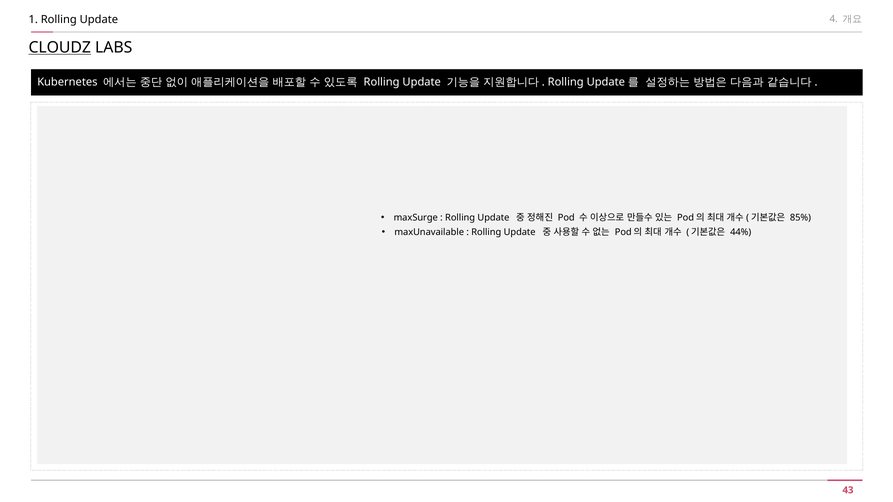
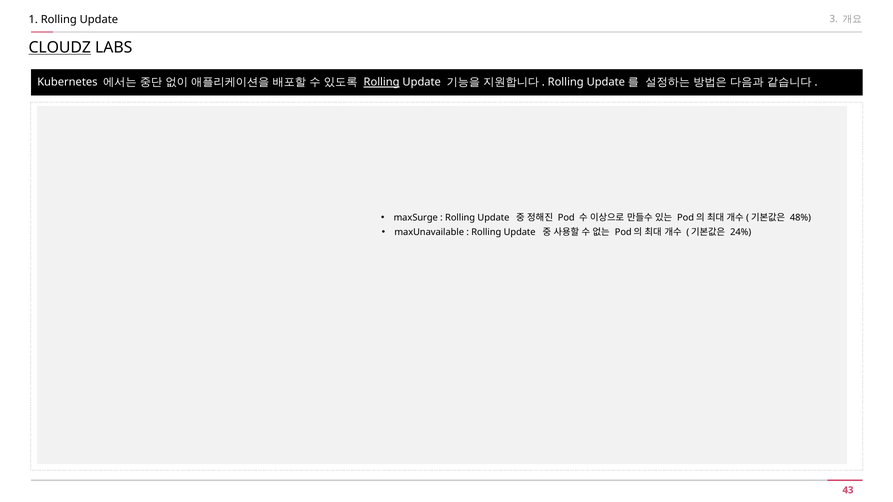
4: 4 -> 3 (834, 19)
Rolling underline: none -> present (382, 82)
85%: 85% -> 48% (800, 218)
44%: 44% -> 24% (741, 232)
